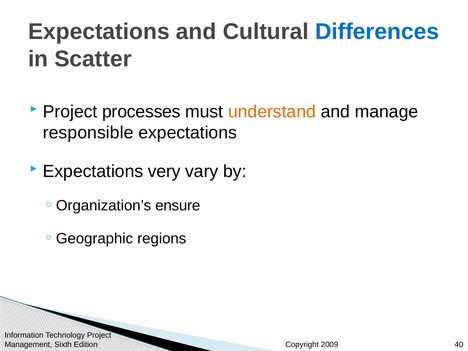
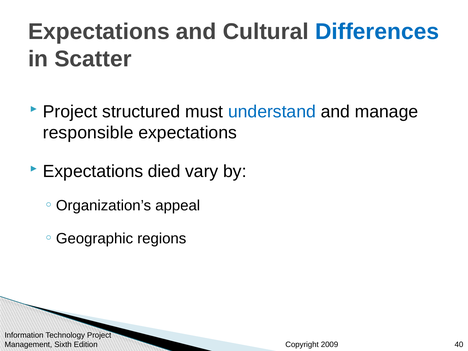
processes: processes -> structured (141, 112)
understand colour: orange -> blue (272, 112)
very: very -> died (164, 171)
ensure: ensure -> appeal (178, 206)
